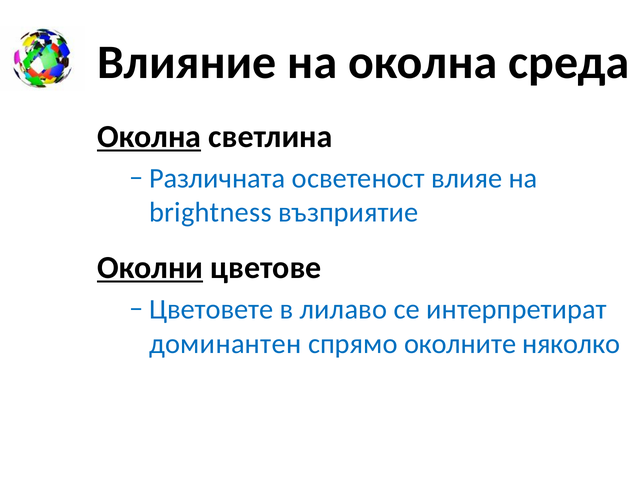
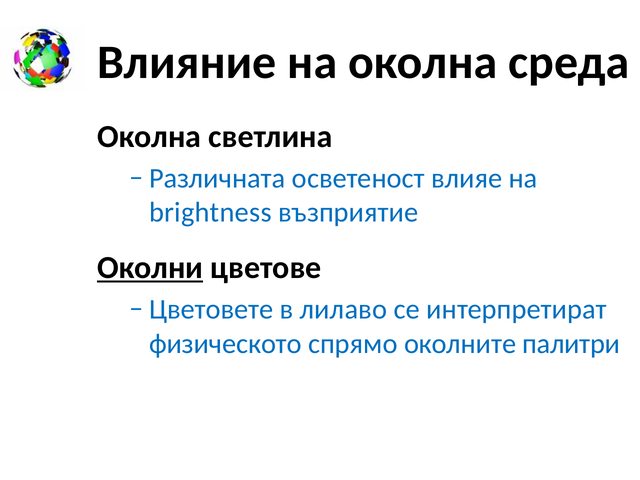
Околна underline: present -> none (149, 137)
доминантен: доминантен -> физическото (225, 344)
няколко: няколко -> палитри (571, 344)
